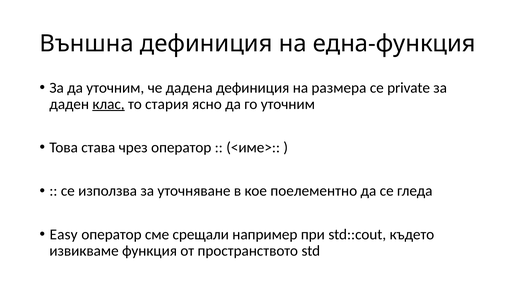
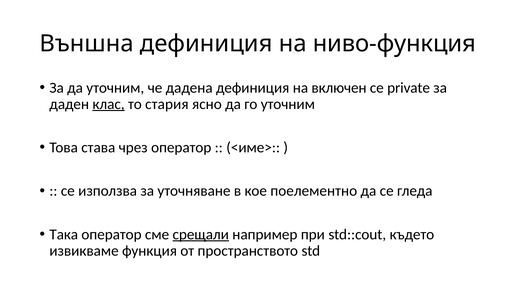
една-функция: една-функция -> ниво-функция (394, 44)
размера: размера -> включен (339, 88)
Easy: Easy -> Така (64, 235)
срещали underline: none -> present (201, 235)
